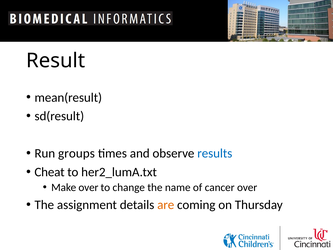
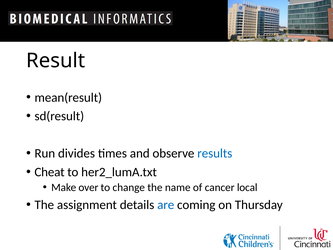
groups: groups -> divides (77, 153)
cancer over: over -> local (247, 187)
are colour: orange -> blue (166, 205)
